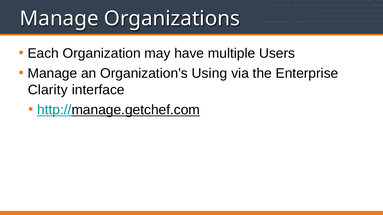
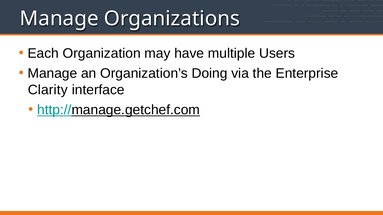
Using: Using -> Doing (210, 74)
